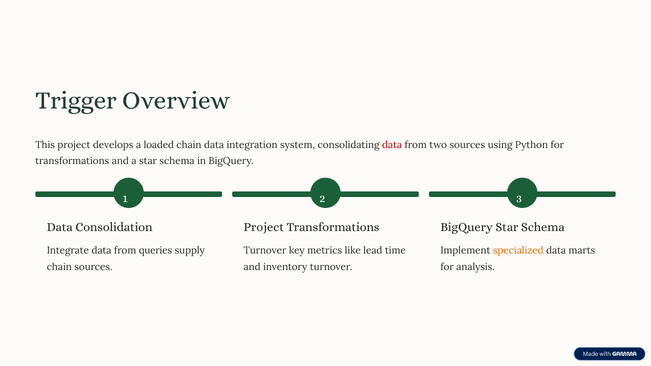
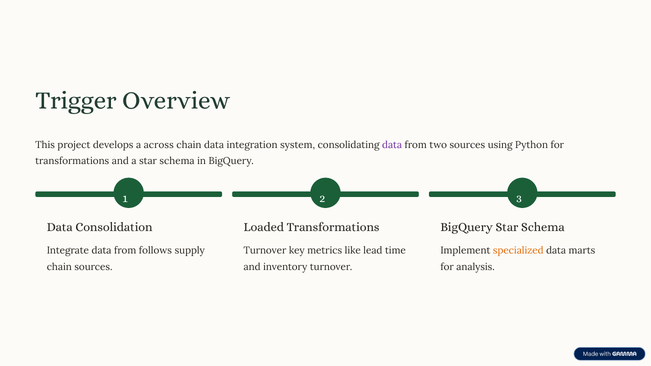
loaded: loaded -> across (159, 145)
data colour: red -> purple (392, 145)
Project: Project -> Loaded (264, 227)
queries: queries -> follows (155, 251)
